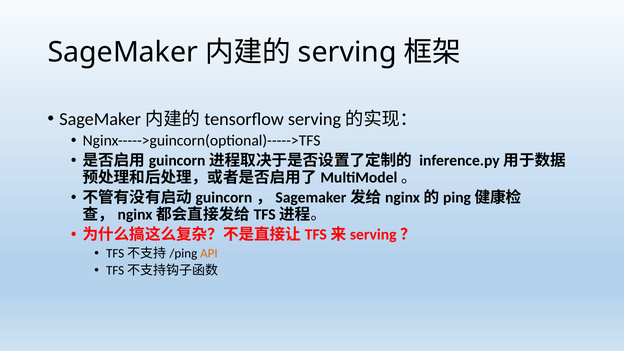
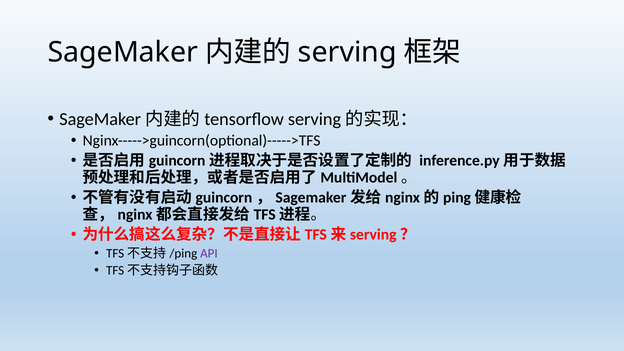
API colour: orange -> purple (209, 253)
